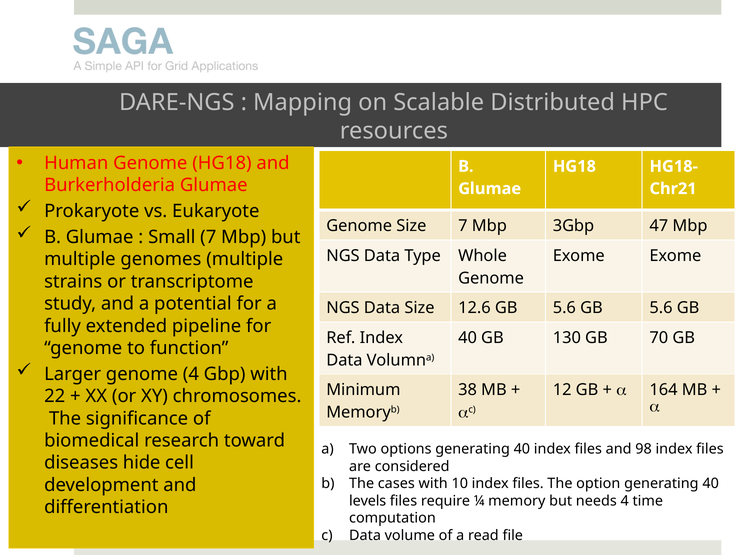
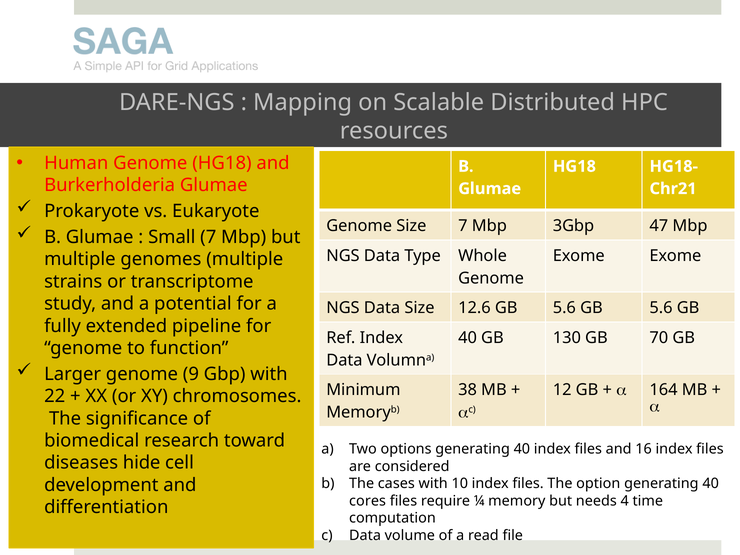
genome 4: 4 -> 9 (191, 374)
98: 98 -> 16 (644, 449)
levels: levels -> cores (368, 501)
